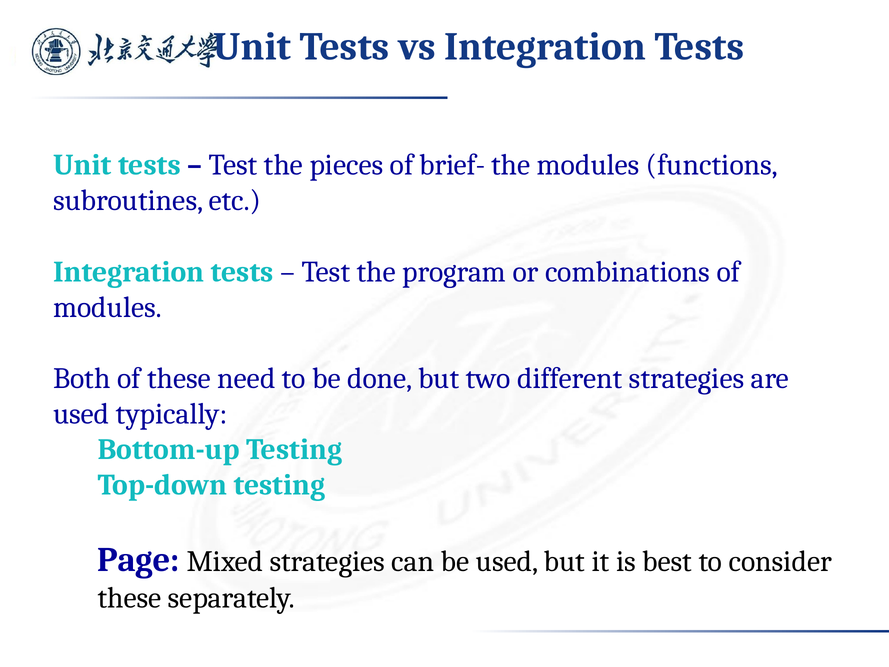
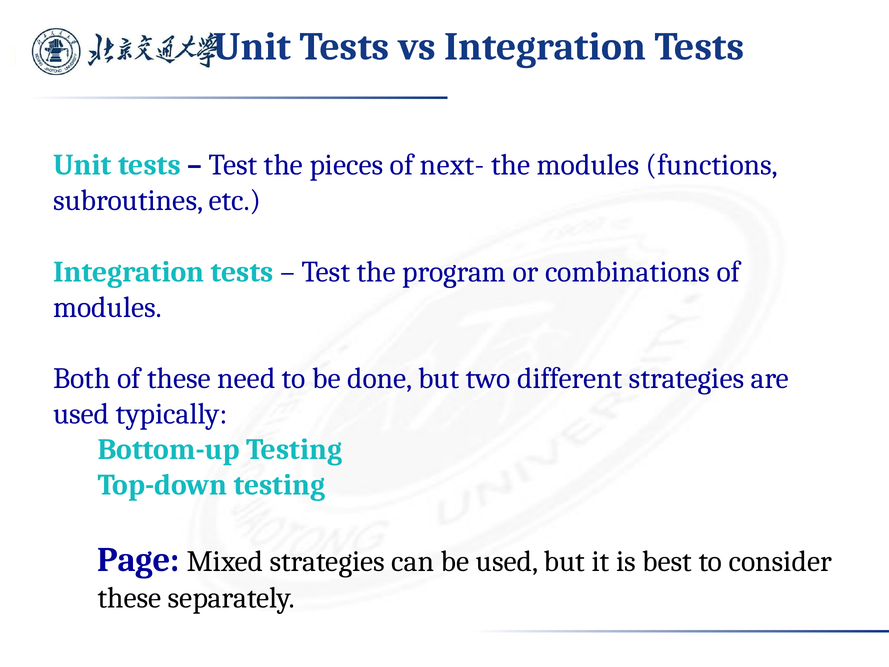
brief-: brief- -> next- (452, 165)
